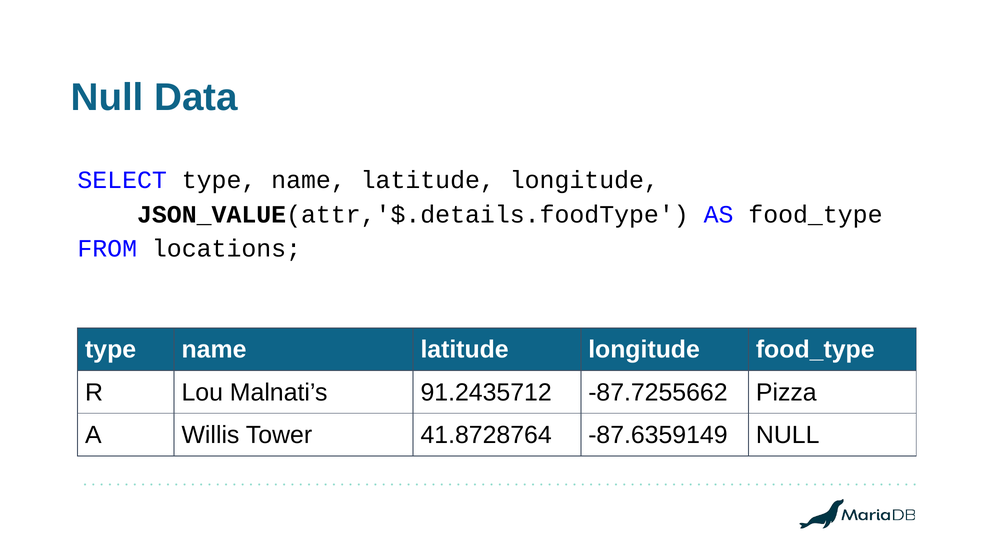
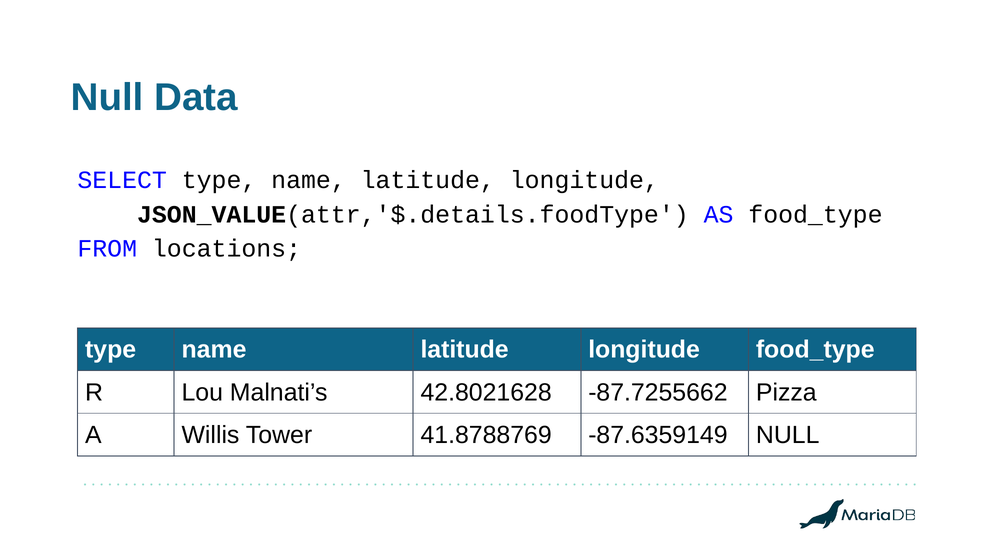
91.2435712: 91.2435712 -> 42.8021628 (486, 392)
41.8728764: 41.8728764 -> 41.8788769 (486, 435)
